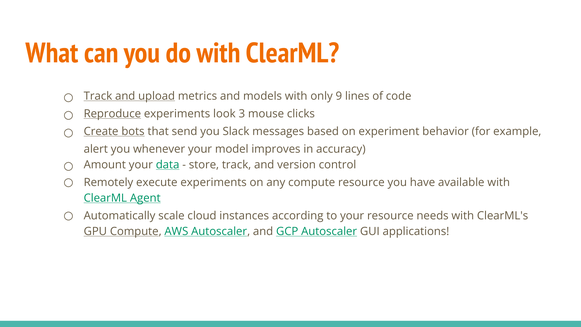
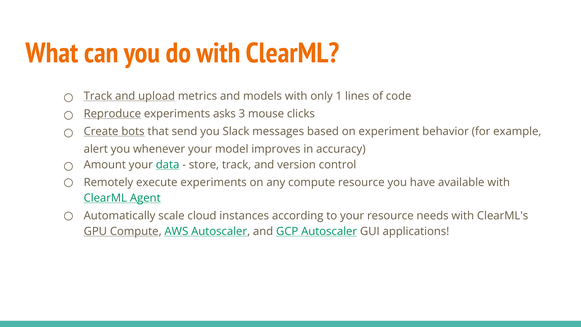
9: 9 -> 1 (339, 96)
look: look -> asks (224, 114)
